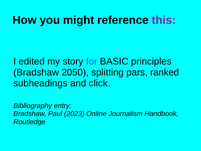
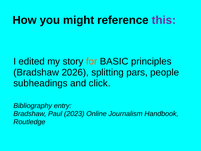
for colour: blue -> orange (92, 61)
2050: 2050 -> 2026 (75, 72)
ranked: ranked -> people (165, 72)
